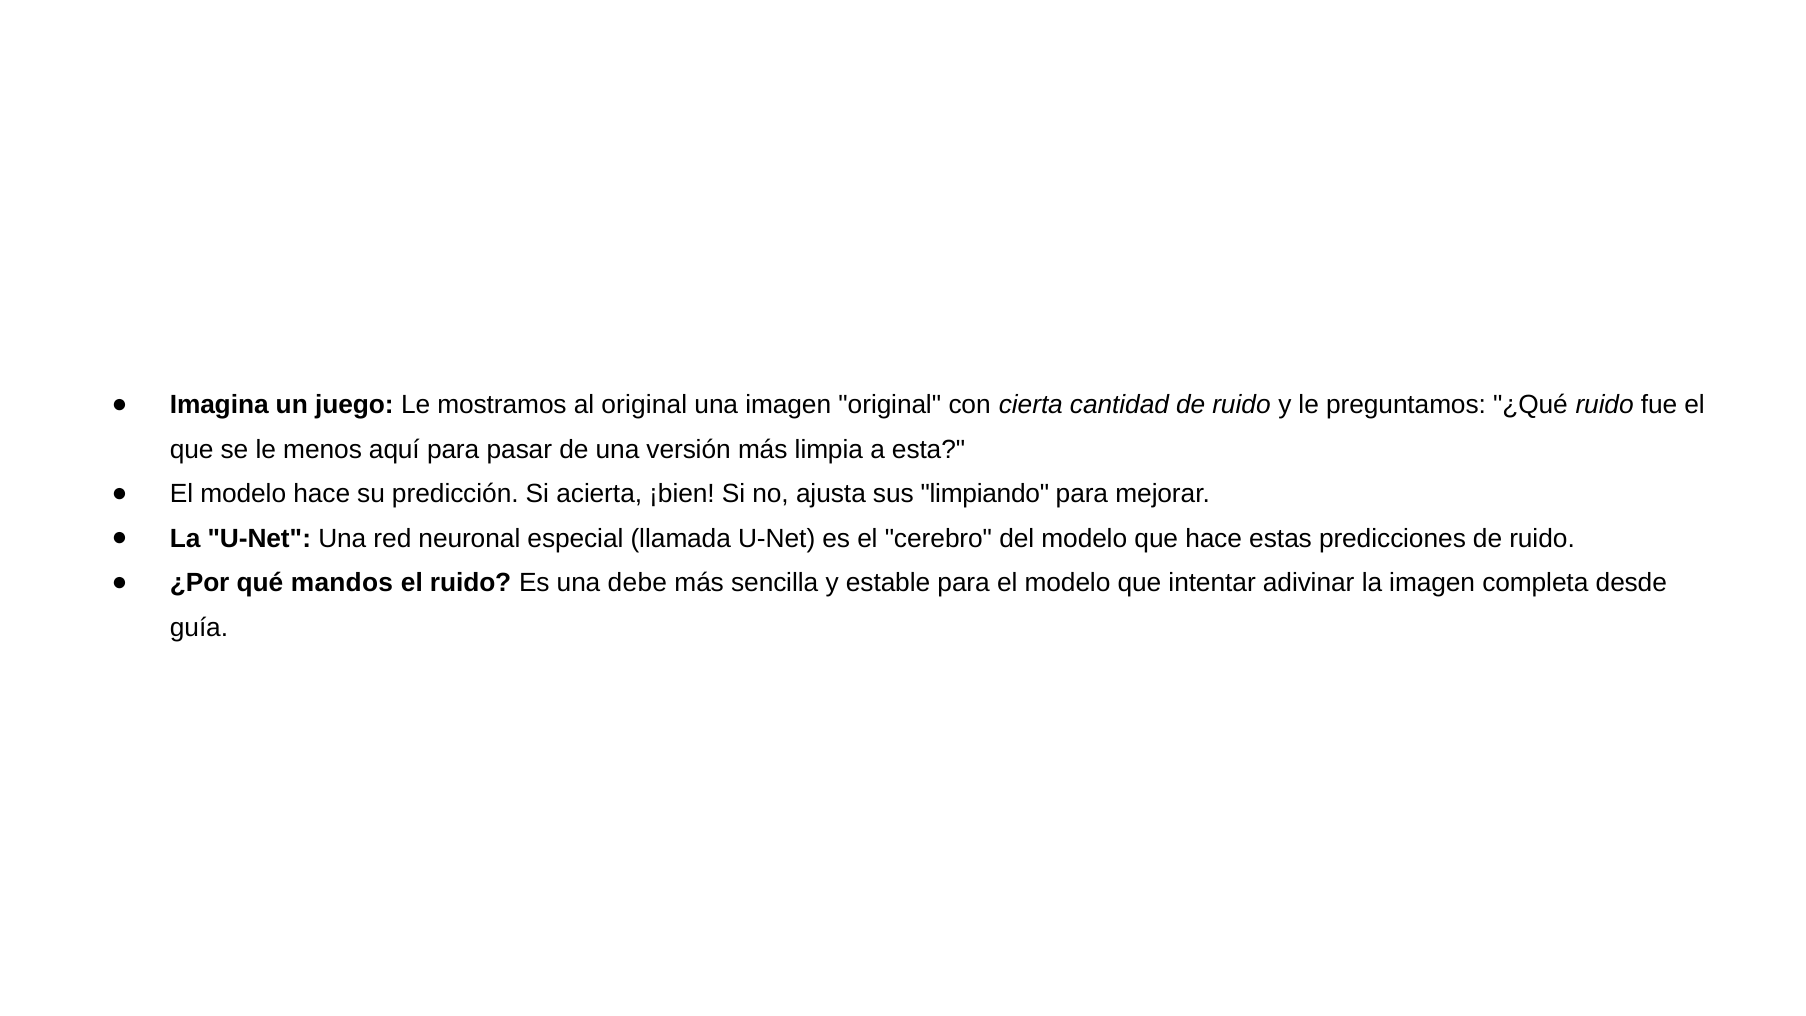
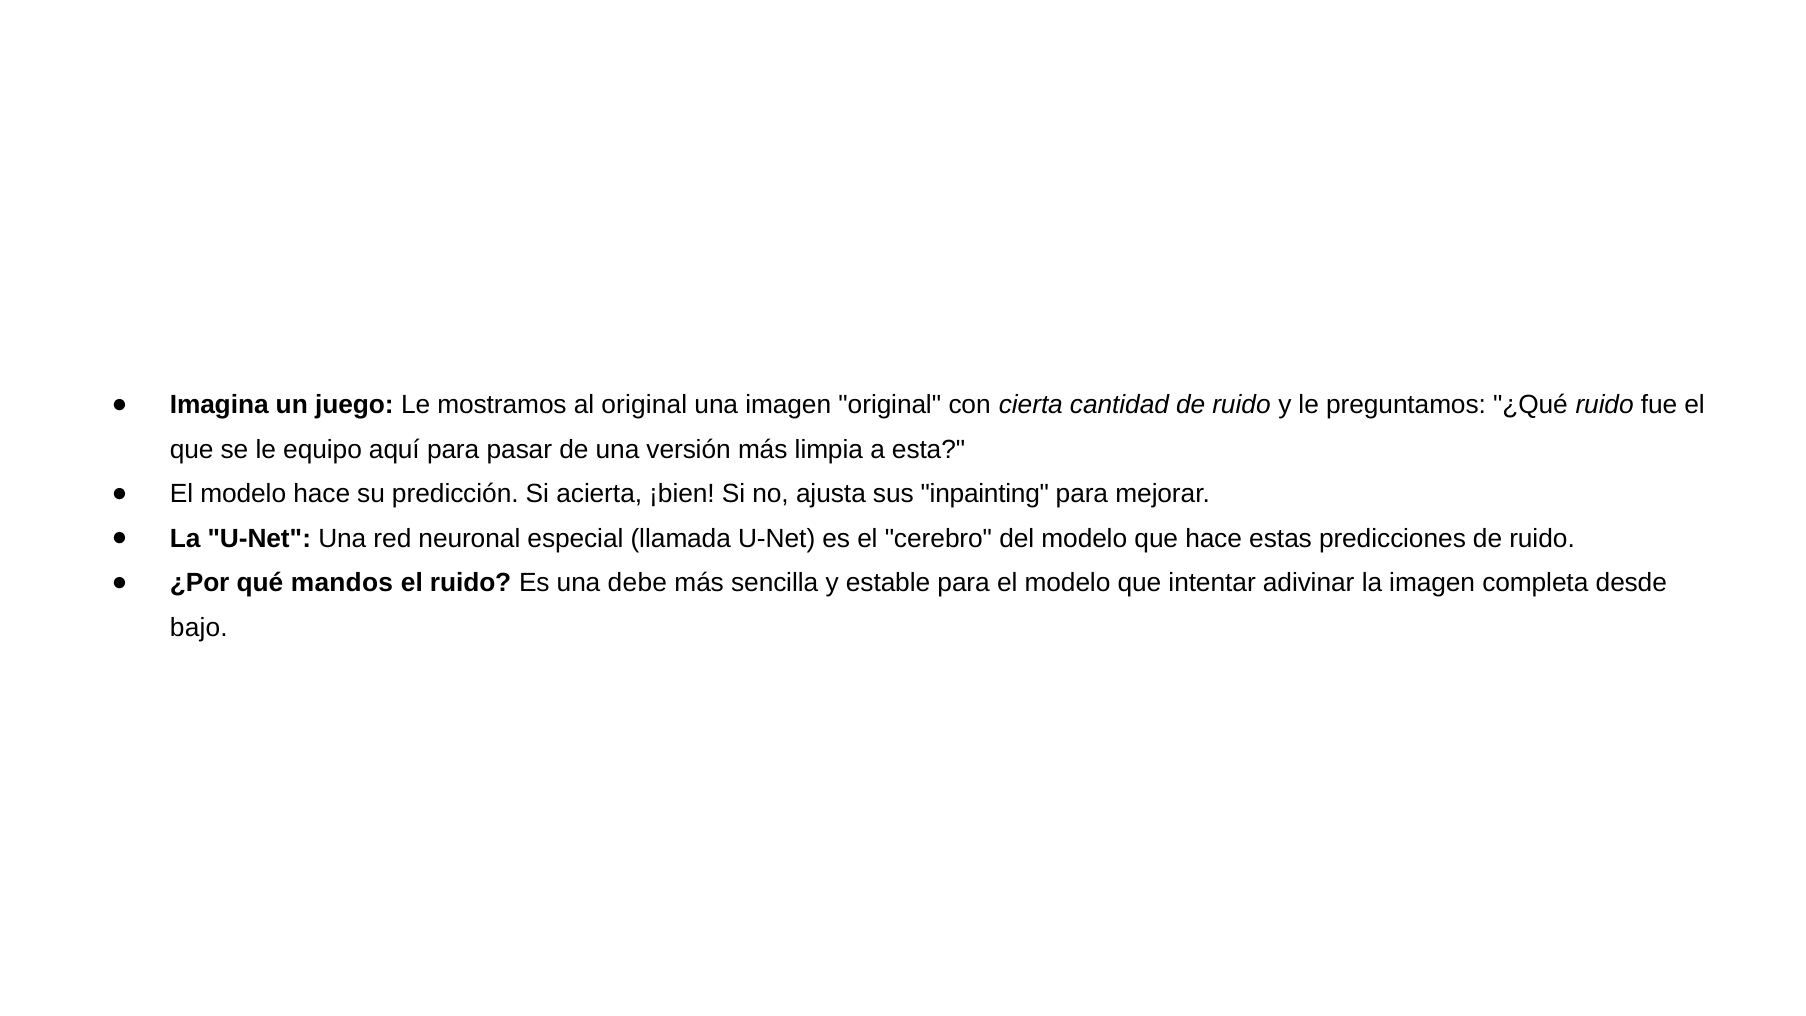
menos: menos -> equipo (323, 449)
limpiando: limpiando -> inpainting (985, 494)
guía: guía -> bajo (199, 628)
